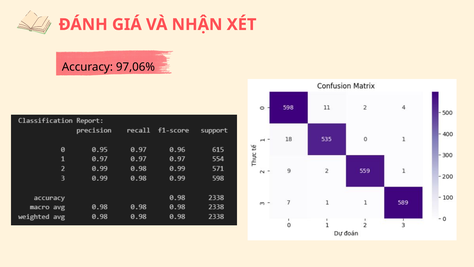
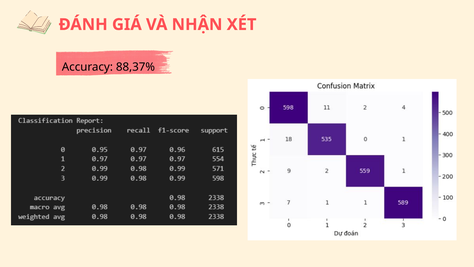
97,06%: 97,06% -> 88,37% (135, 67)
